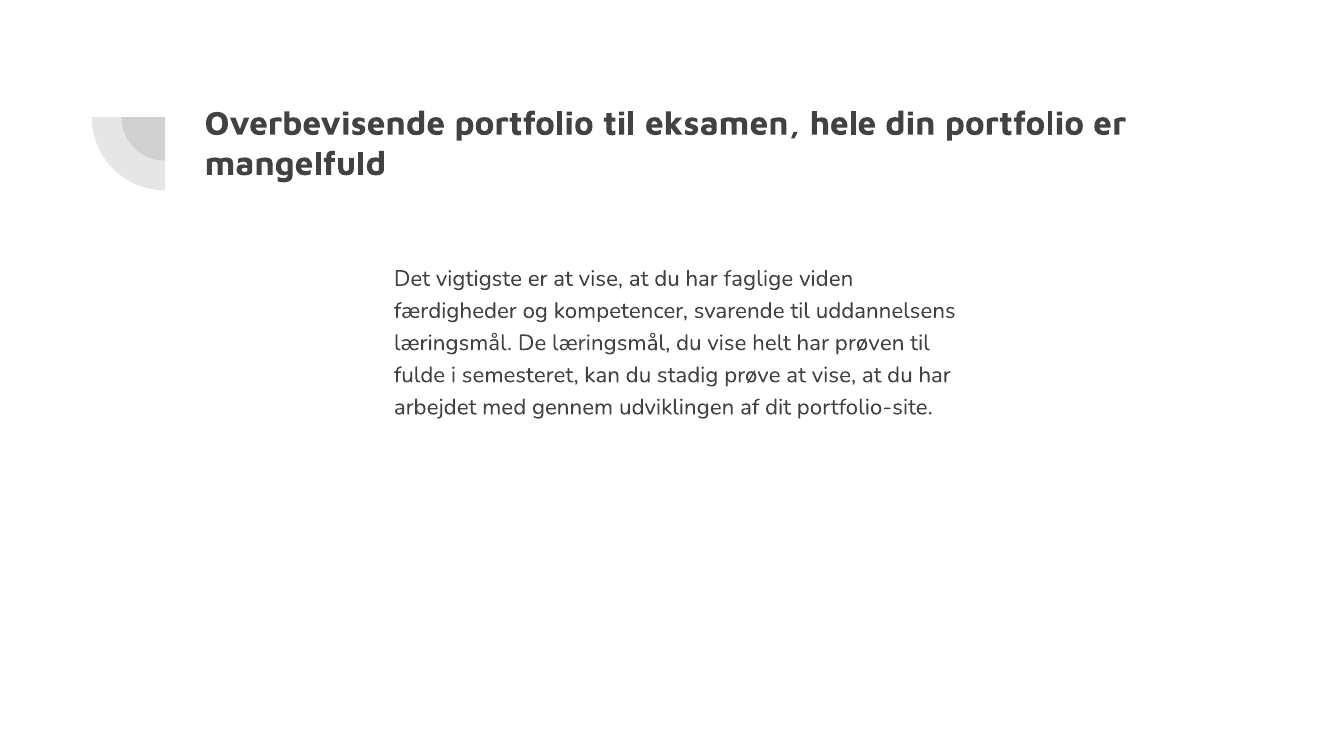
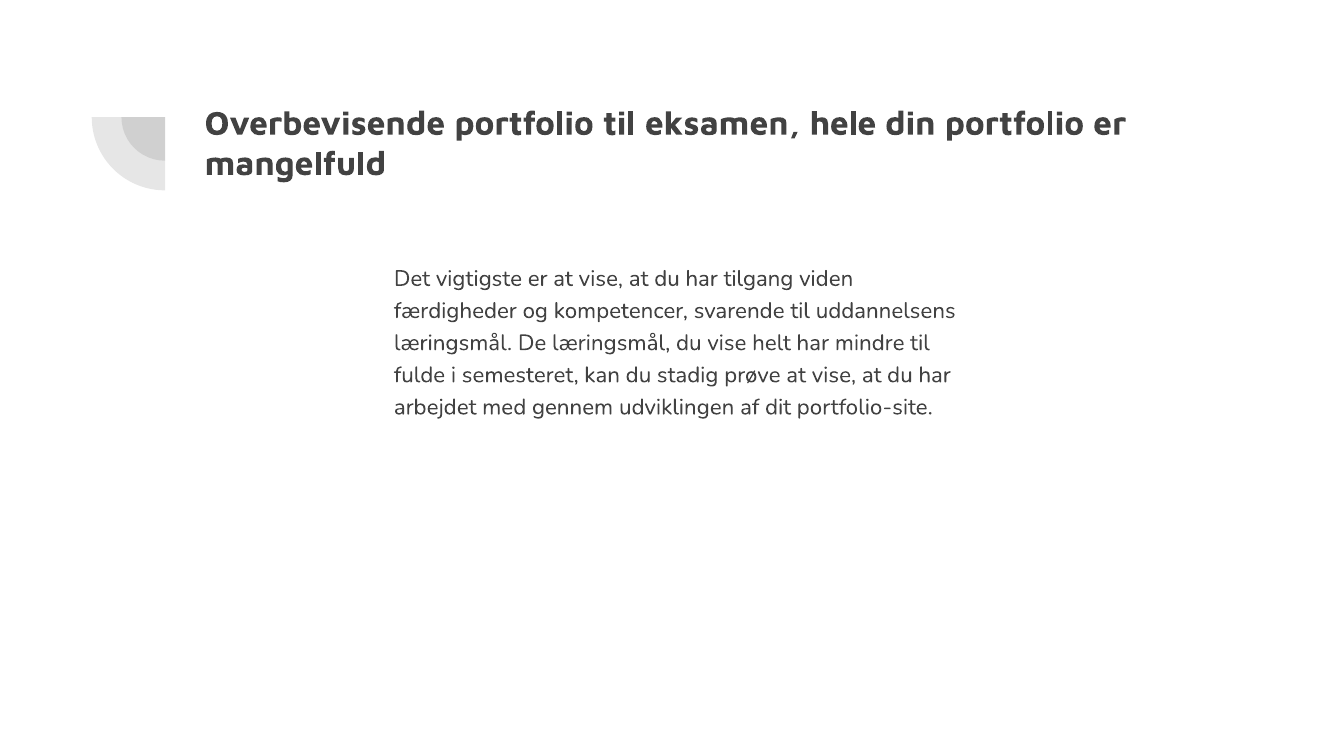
faglige: faglige -> tilgang (759, 279)
prøven: prøven -> mindre (870, 343)
